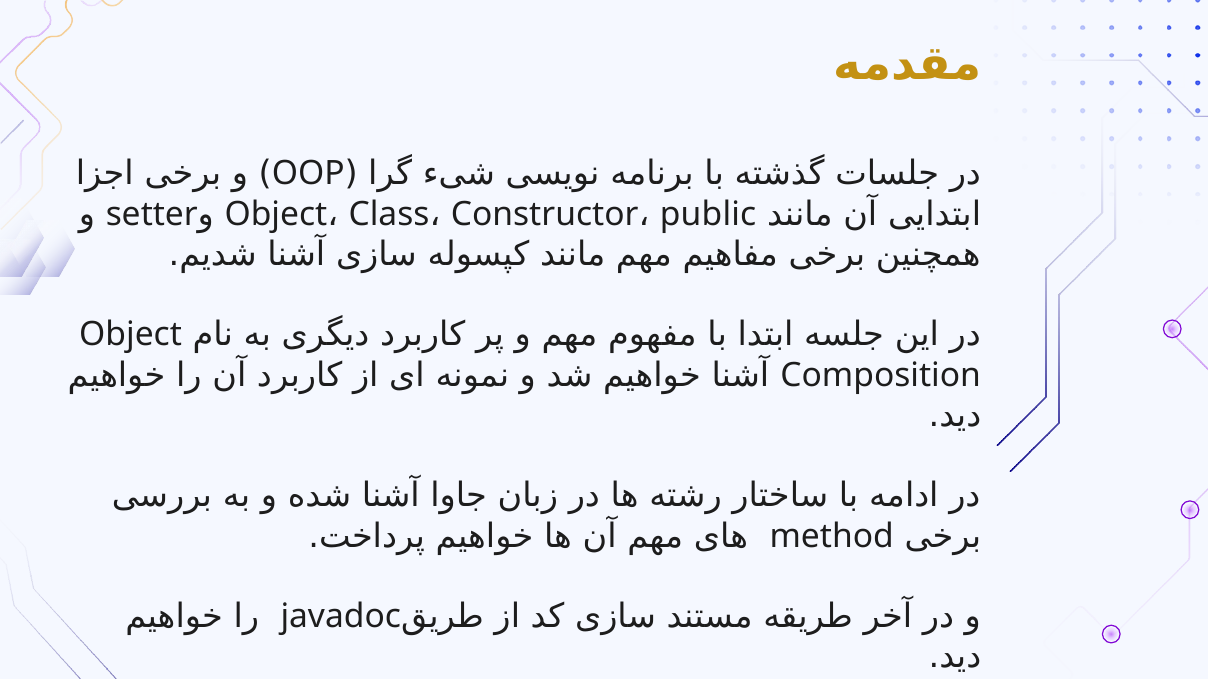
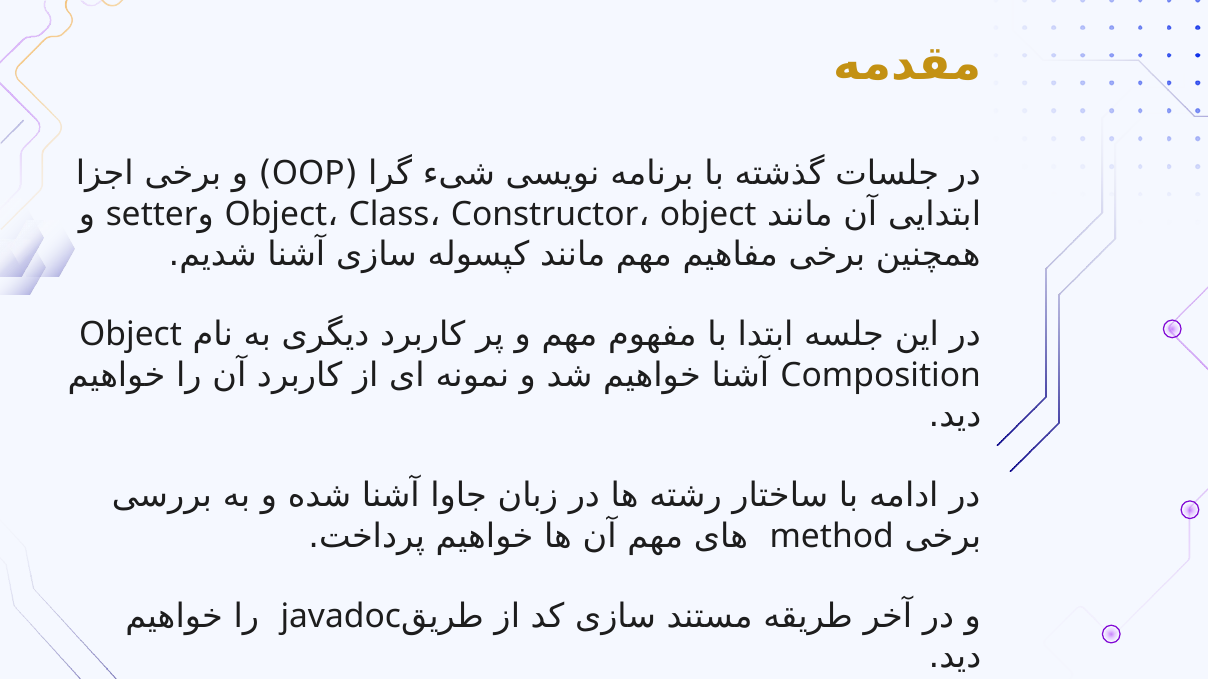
public: public -> object (708, 214)
